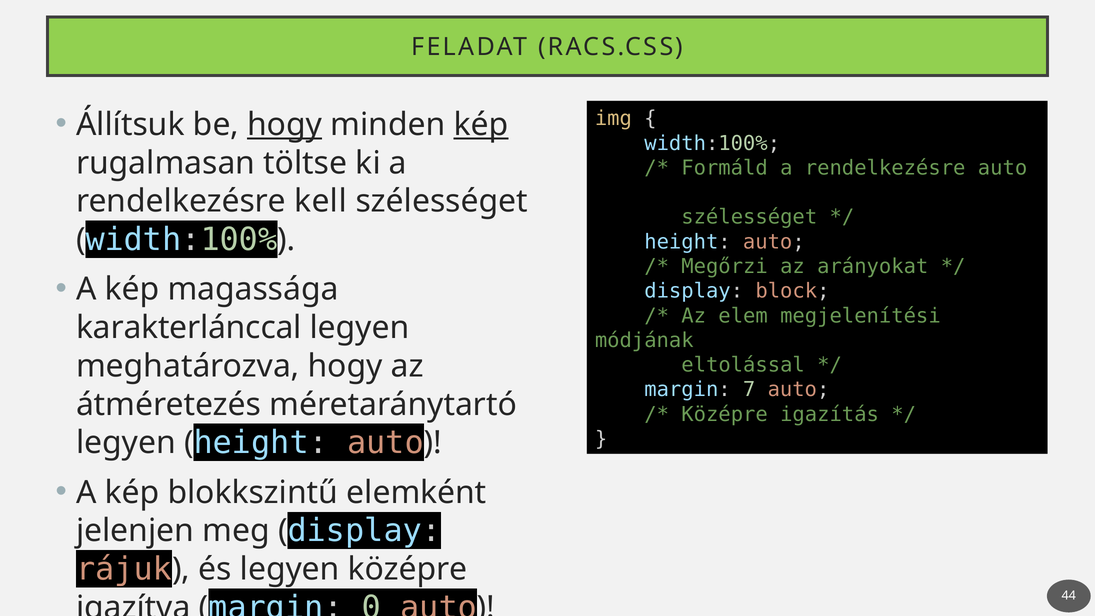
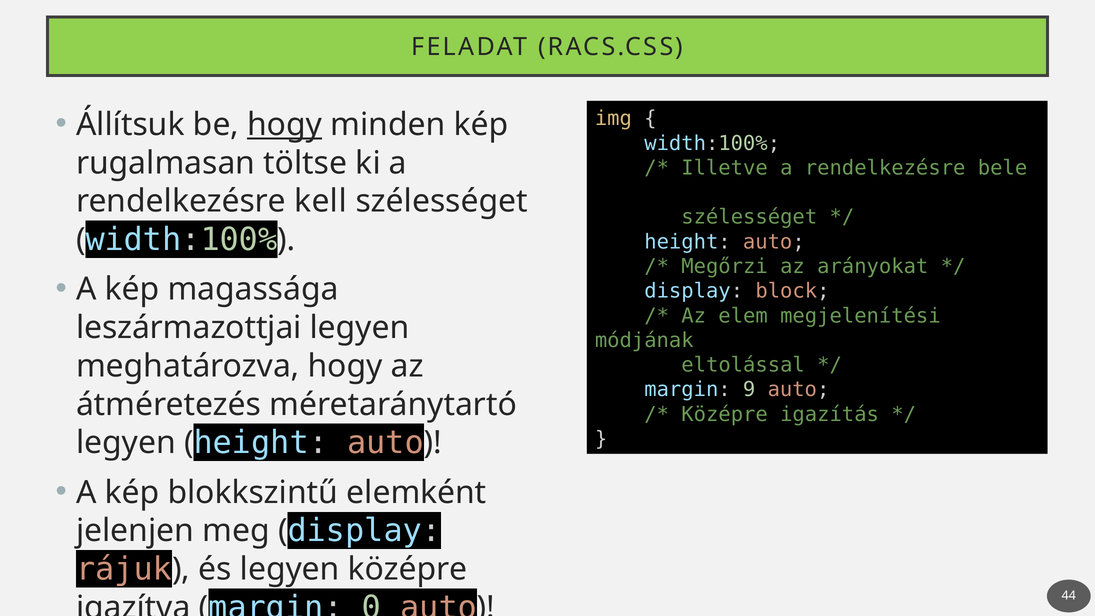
kép underline: present -> none (481, 125)
Formáld: Formáld -> Illetve (725, 168)
rendelkezésre auto: auto -> bele (1003, 168)
karakterlánccal: karakterlánccal -> leszármazottjai (189, 328)
7: 7 -> 9 (749, 390)
